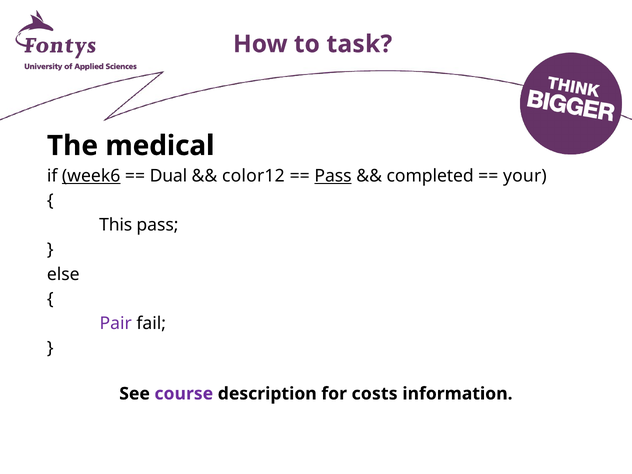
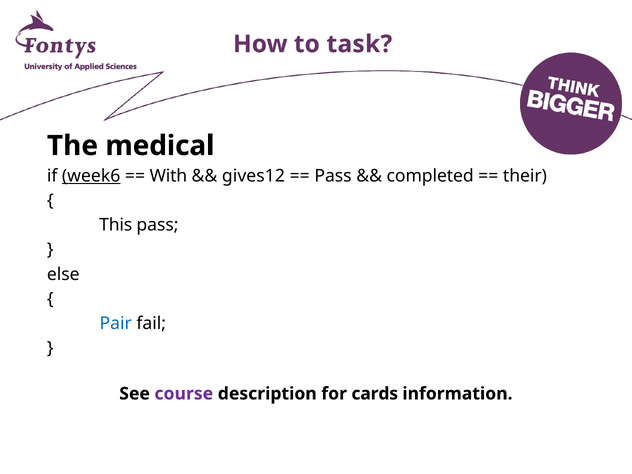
Dual: Dual -> With (168, 176)
color12: color12 -> gives12 (253, 176)
Pass underline: present -> none (333, 176)
your: your -> their (525, 176)
Pair colour: purple -> blue (116, 323)
costs: costs -> cards (375, 394)
